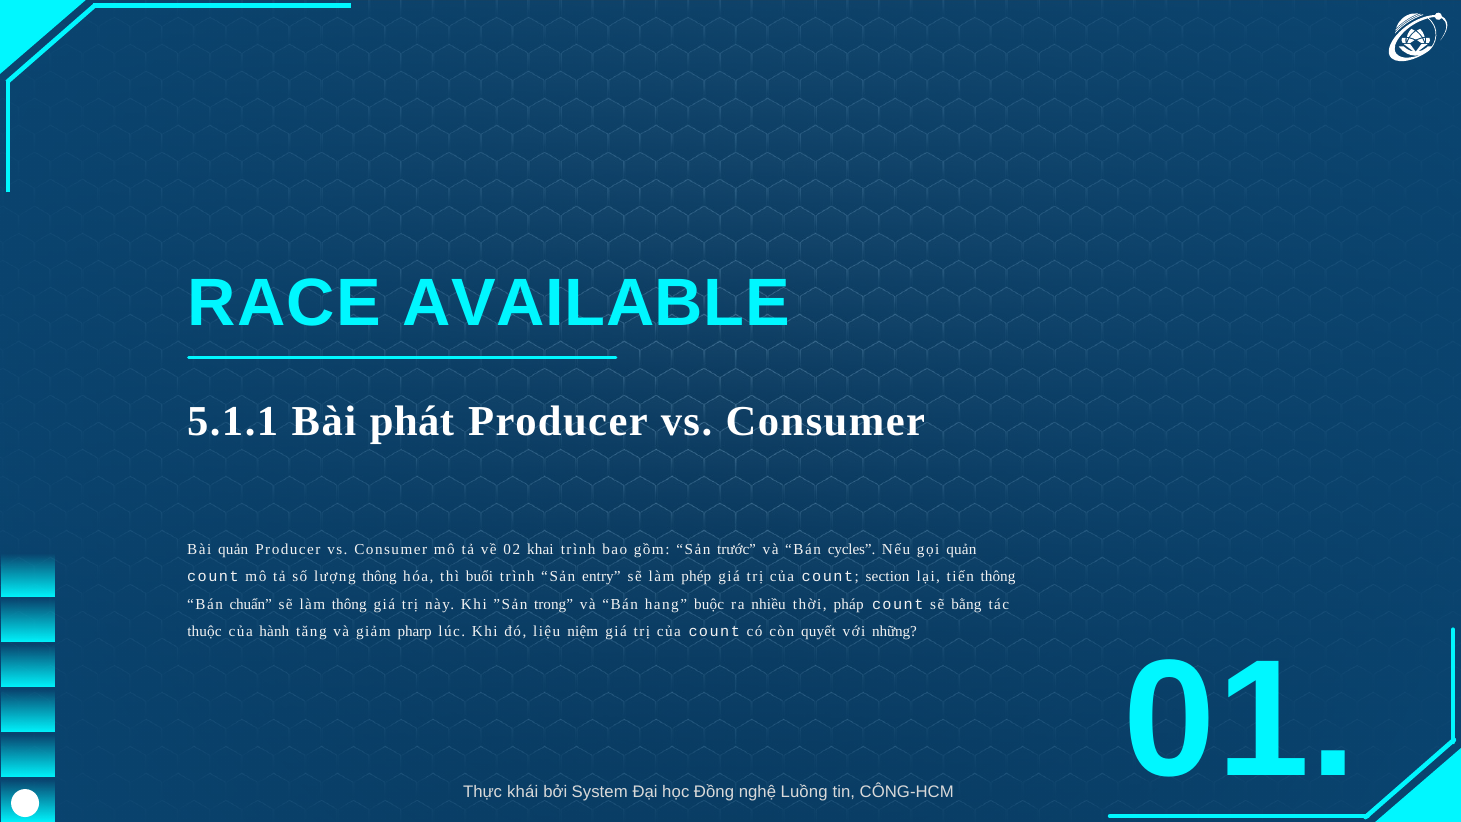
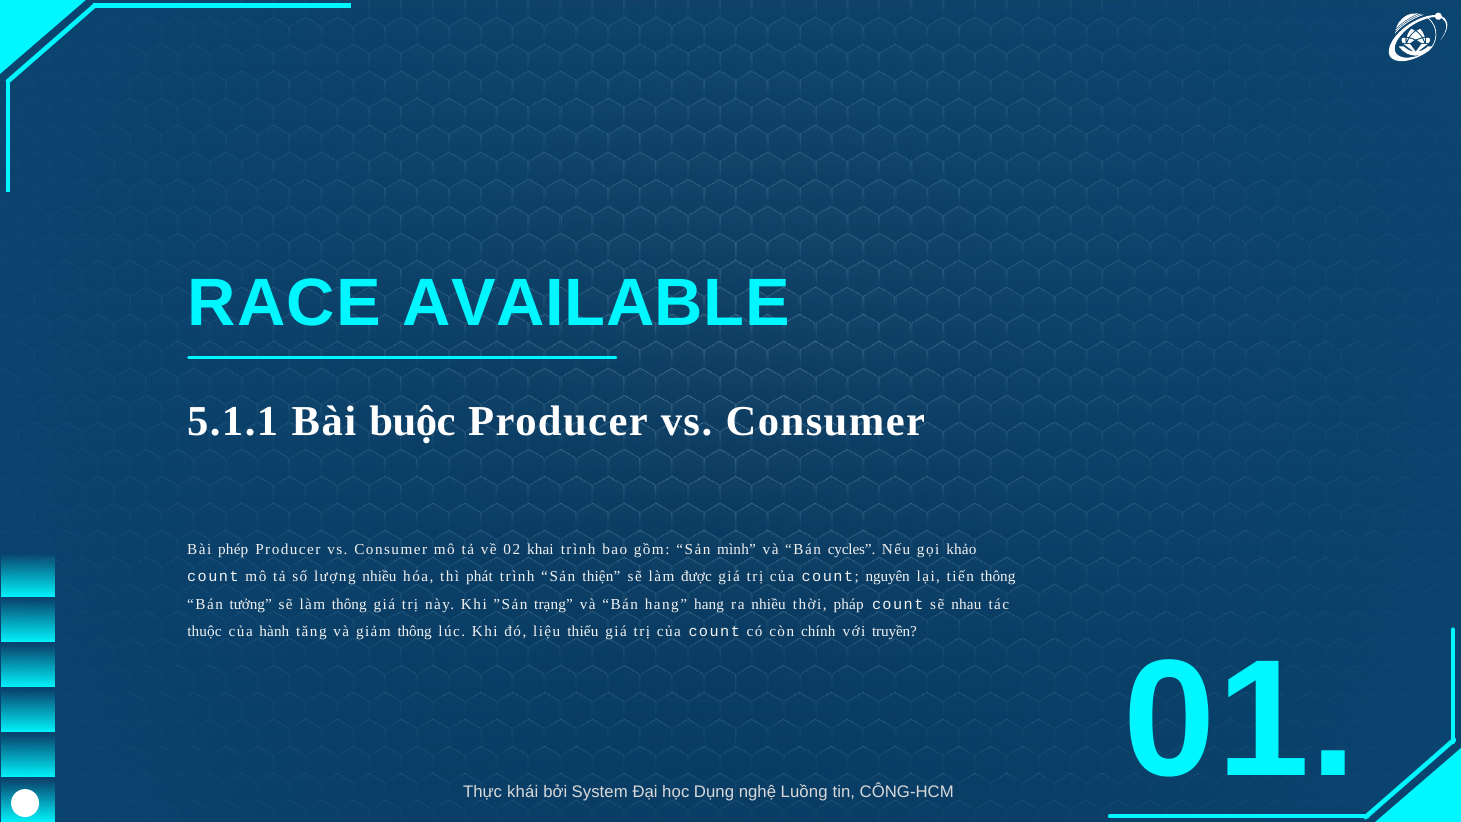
phát: phát -> buộc (412, 421)
Bài quản: quản -> phép (233, 549)
trước: trước -> mình (736, 549)
gọi quản: quản -> khảo (961, 549)
lượng thông: thông -> nhiều (379, 577)
buổi: buổi -> phát (480, 577)
entry: entry -> thiện (601, 577)
phép: phép -> được (696, 577)
section: section -> nguyên (888, 577)
chuẩn: chuẩn -> tưởng (251, 604)
trong: trong -> trạng (554, 604)
hang buộc: buộc -> hang (709, 604)
bằng: bằng -> nhau (966, 604)
giảm pharp: pharp -> thông (415, 631)
niệm: niệm -> thiếu (583, 631)
quyết: quyết -> chính (818, 631)
những: những -> truyền (895, 631)
Đồng: Đồng -> Dụng (714, 792)
